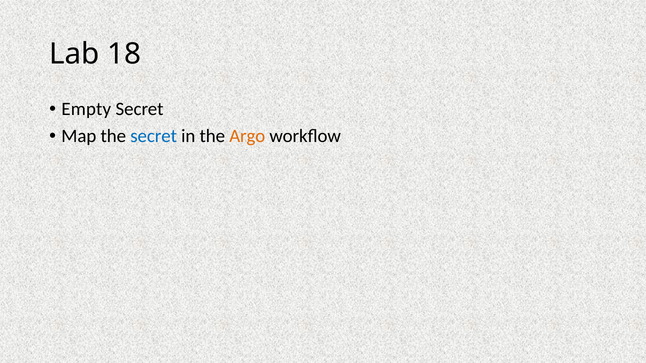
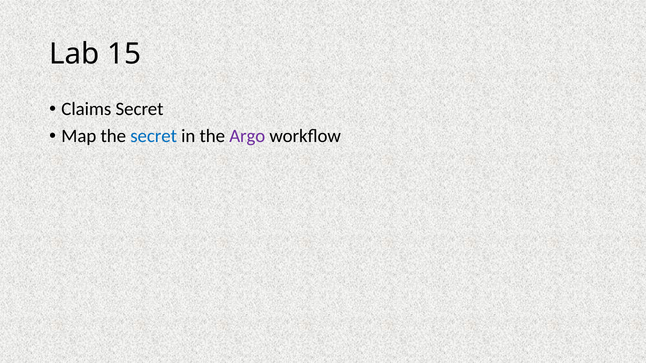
18: 18 -> 15 (124, 54)
Empty: Empty -> Claims (86, 109)
Argo colour: orange -> purple (247, 136)
